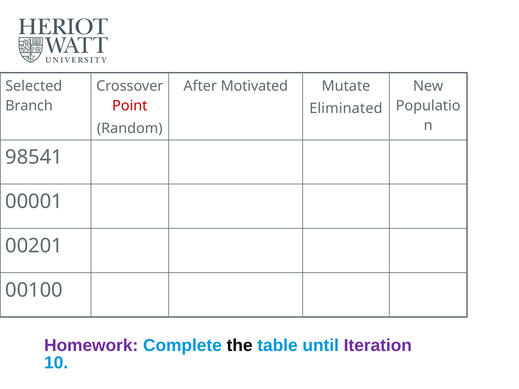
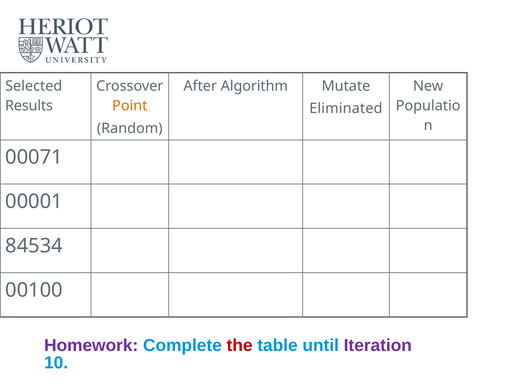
Motivated: Motivated -> Algorithm (254, 86)
Branch: Branch -> Results (29, 106)
Point colour: red -> orange (130, 106)
98541: 98541 -> 00071 (34, 157)
00201: 00201 -> 84534 (34, 246)
the colour: black -> red (240, 346)
